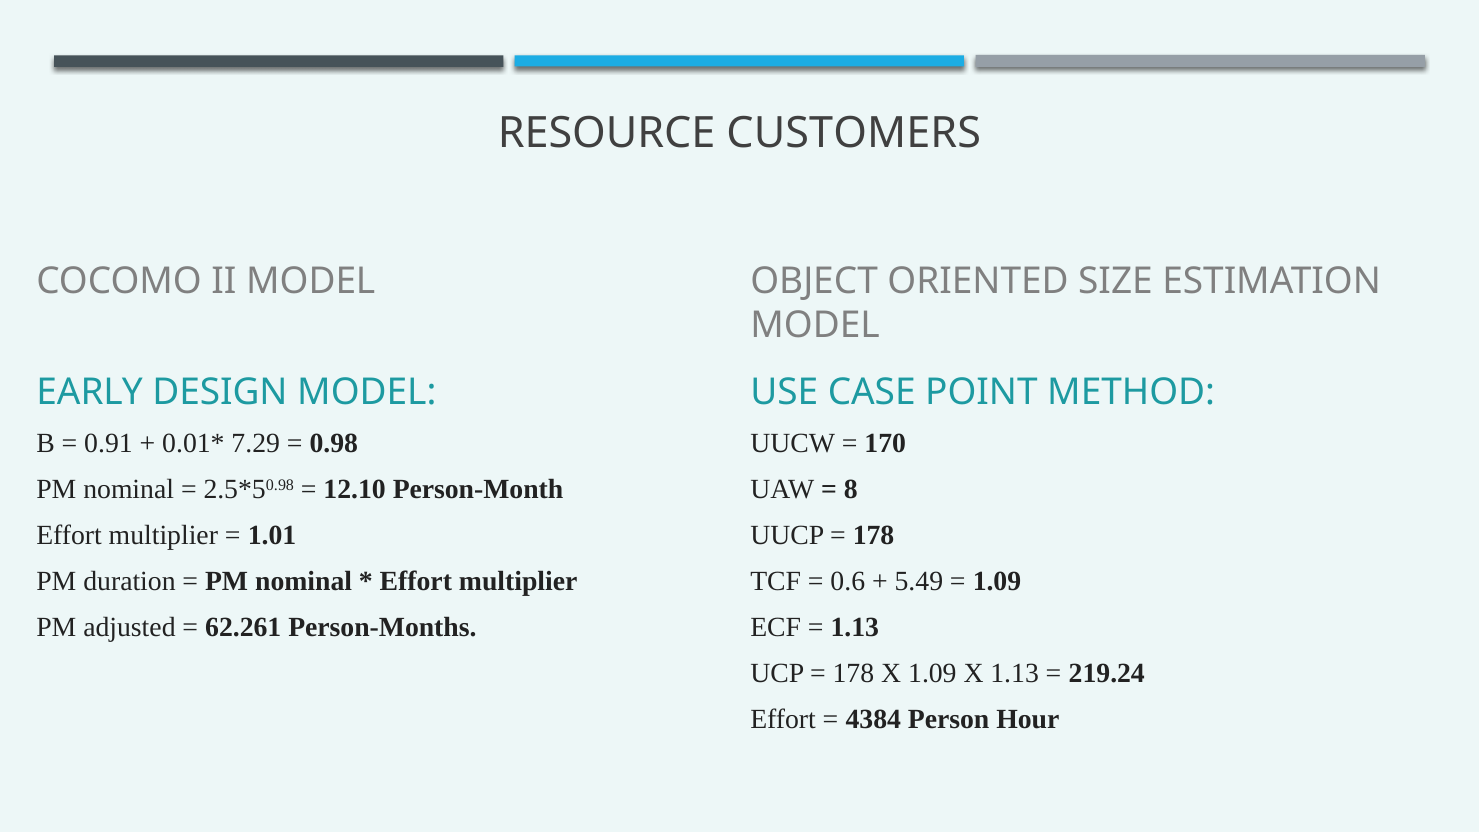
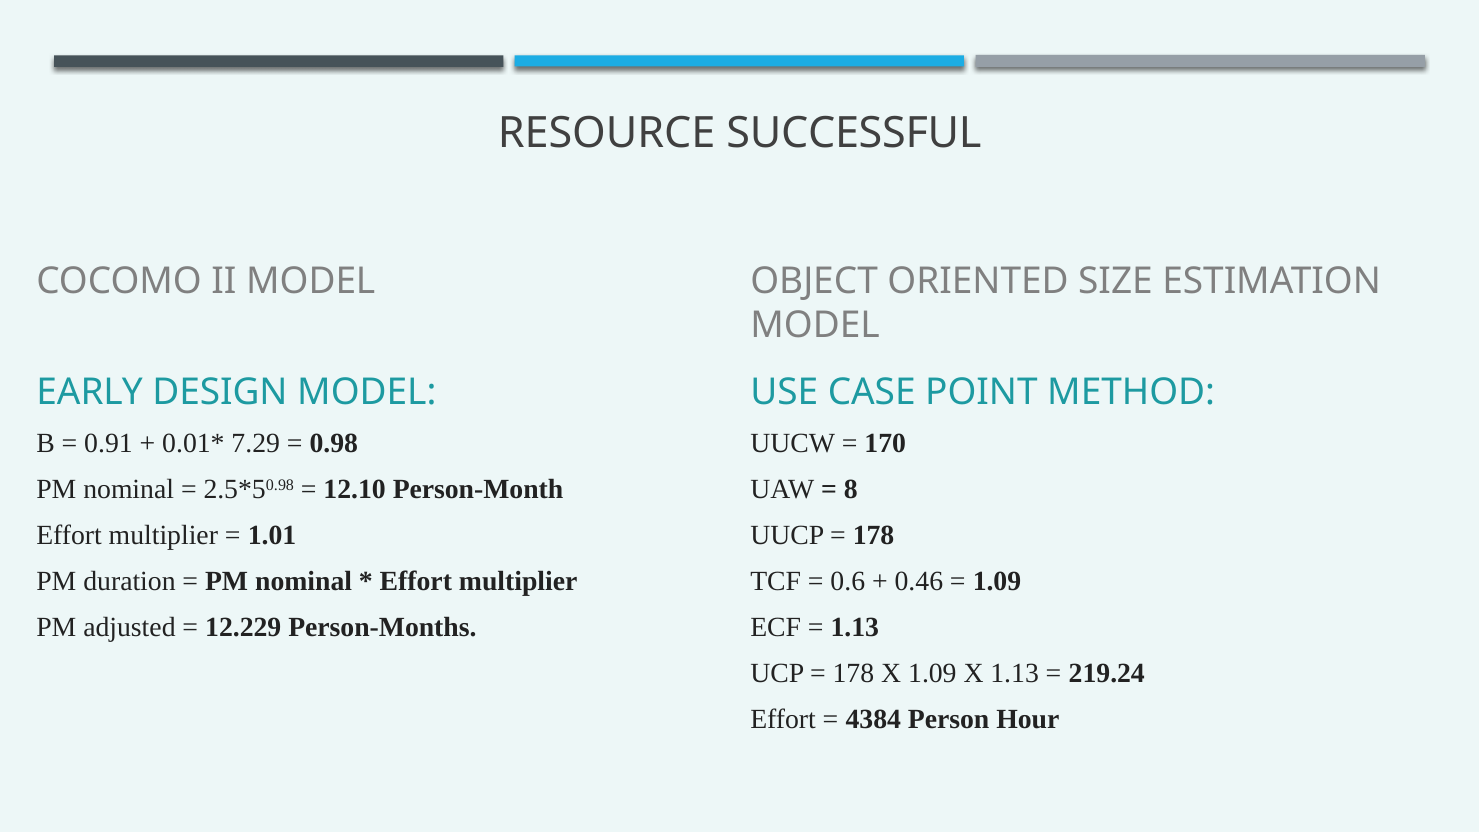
CUSTOMERS: CUSTOMERS -> SUCCESSFUL (854, 133)
5.49: 5.49 -> 0.46 (919, 581)
62.261: 62.261 -> 12.229 (243, 627)
